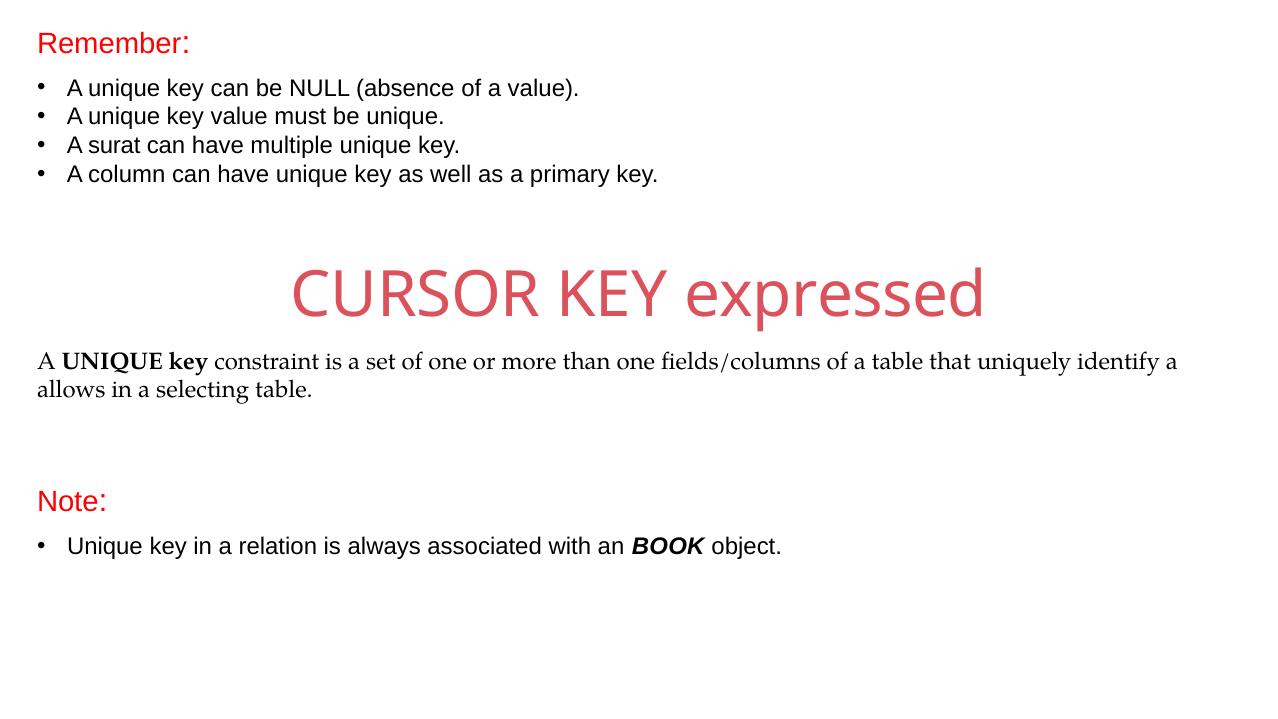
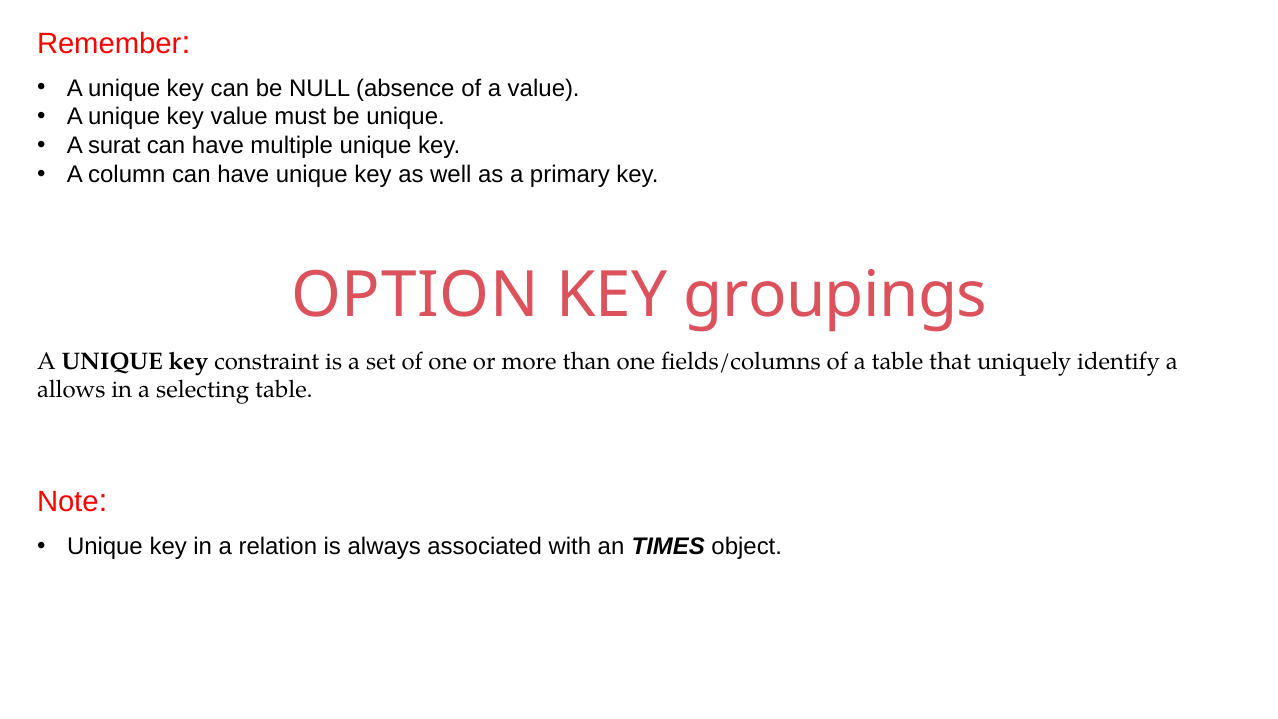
CURSOR: CURSOR -> OPTION (415, 295)
expressed: expressed -> groupings (836, 295)
BOOK: BOOK -> TIMES (668, 546)
